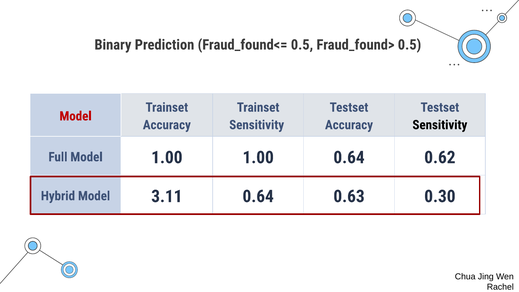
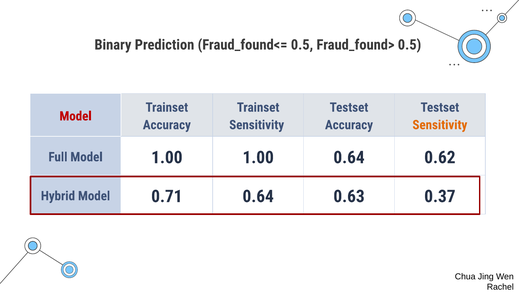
Sensitivity colour: black -> orange (440, 125)
3.11: 3.11 -> 0.71 (167, 196)
0.30: 0.30 -> 0.37 (440, 196)
